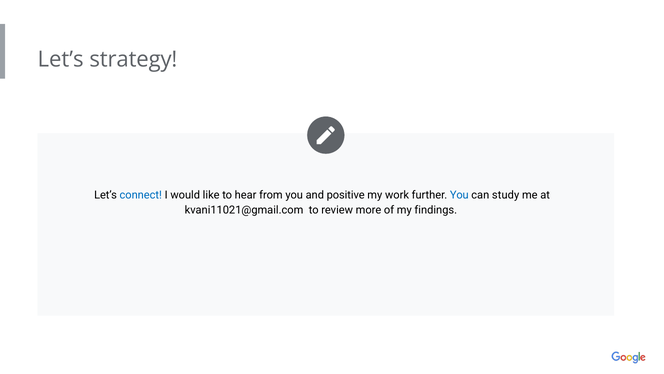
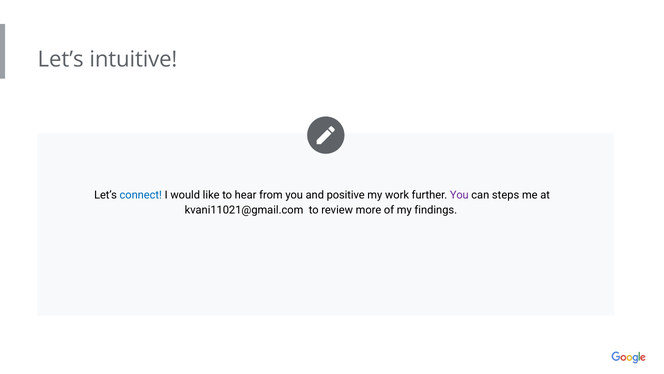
strategy: strategy -> intuitive (133, 60)
You colour: blue -> purple (459, 195)
study: study -> steps (506, 195)
